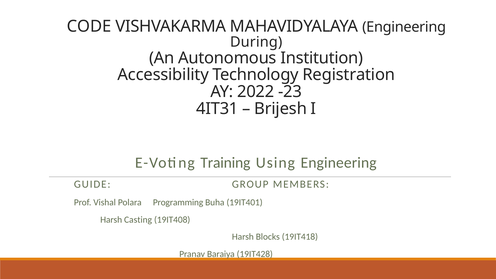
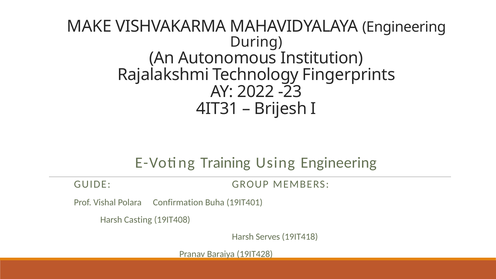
CODE: CODE -> MAKE (89, 26)
Accessibility: Accessibility -> Rajalakshmi (163, 75)
Registration: Registration -> Fingerprints (349, 75)
Programming: Programming -> Confirmation (178, 202)
Blocks: Blocks -> Serves (268, 237)
